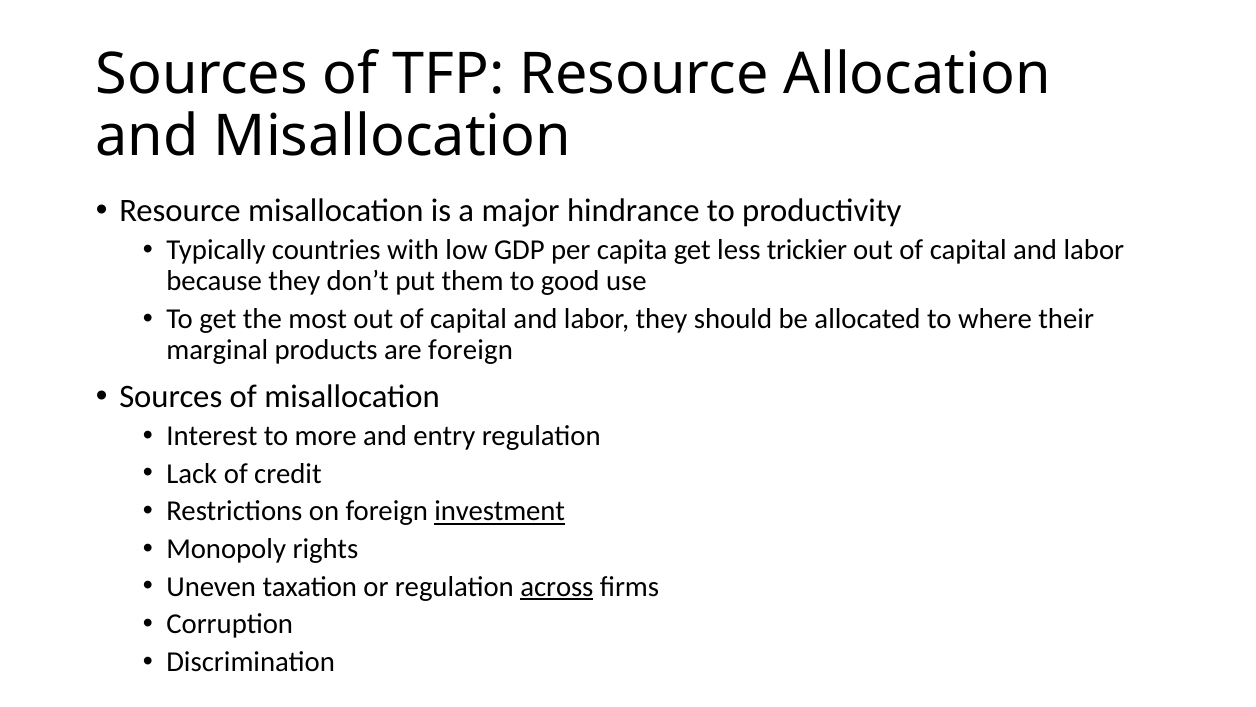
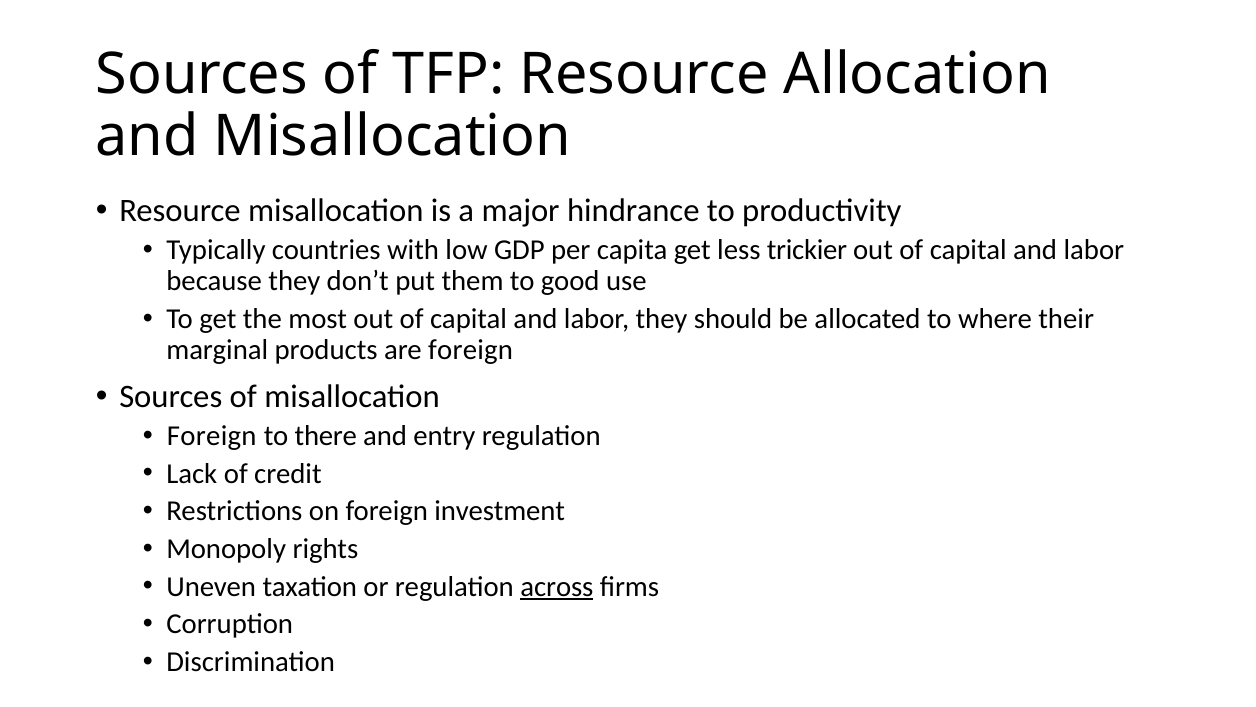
Interest: Interest -> Foreign (212, 436)
more: more -> there (326, 436)
investment underline: present -> none (500, 511)
